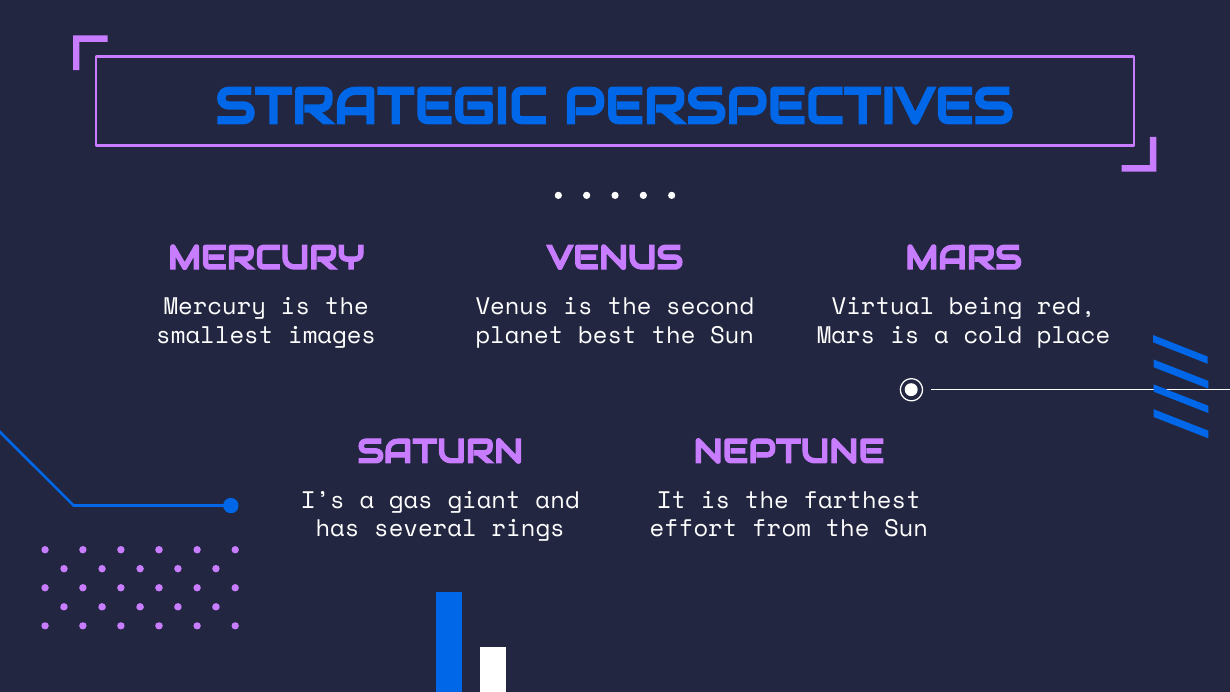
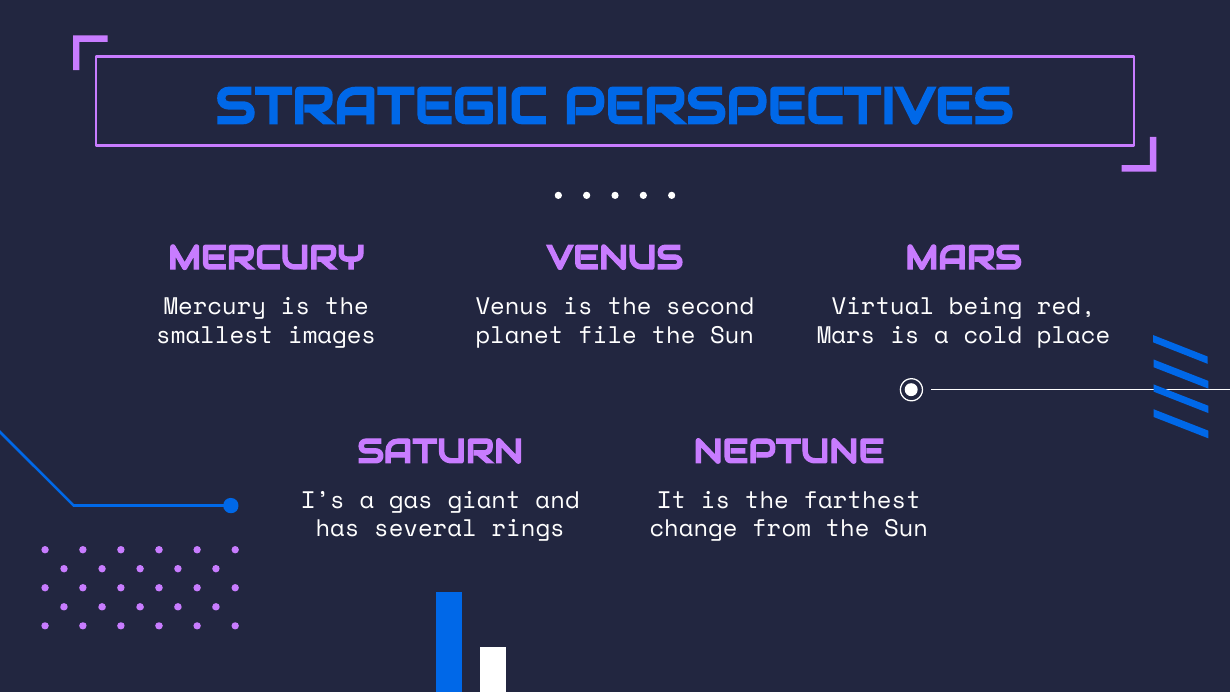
best: best -> file (608, 335)
effort: effort -> change (694, 529)
